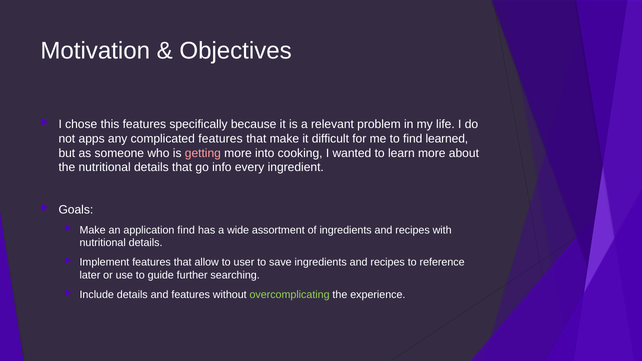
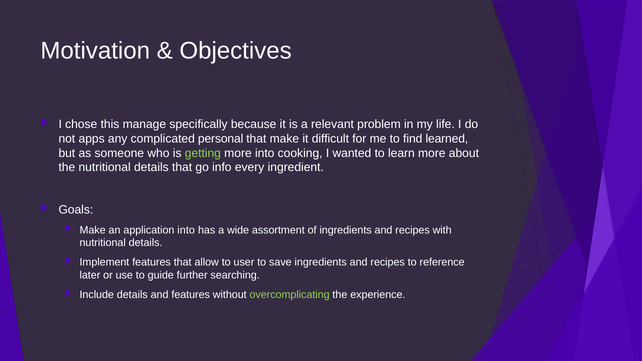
this features: features -> manage (144, 124)
complicated features: features -> personal (221, 139)
getting colour: pink -> light green (203, 153)
application find: find -> into (186, 230)
